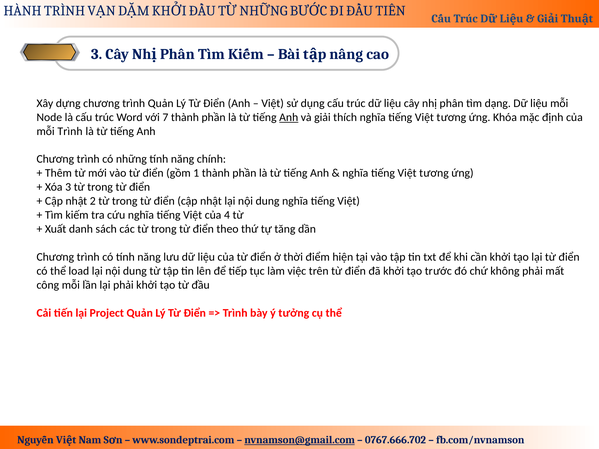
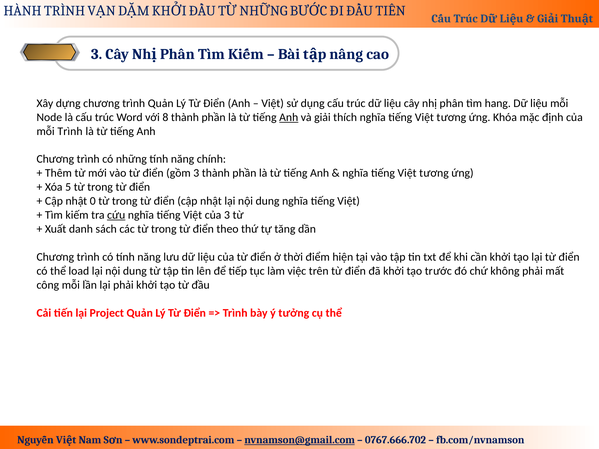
dạng: dạng -> hang (498, 103)
7: 7 -> 8 (165, 117)
gồm 1: 1 -> 3 (196, 173)
Xóa 3: 3 -> 5 (68, 187)
2: 2 -> 0 (93, 201)
cứu underline: none -> present (116, 215)
của 4: 4 -> 3 (227, 215)
